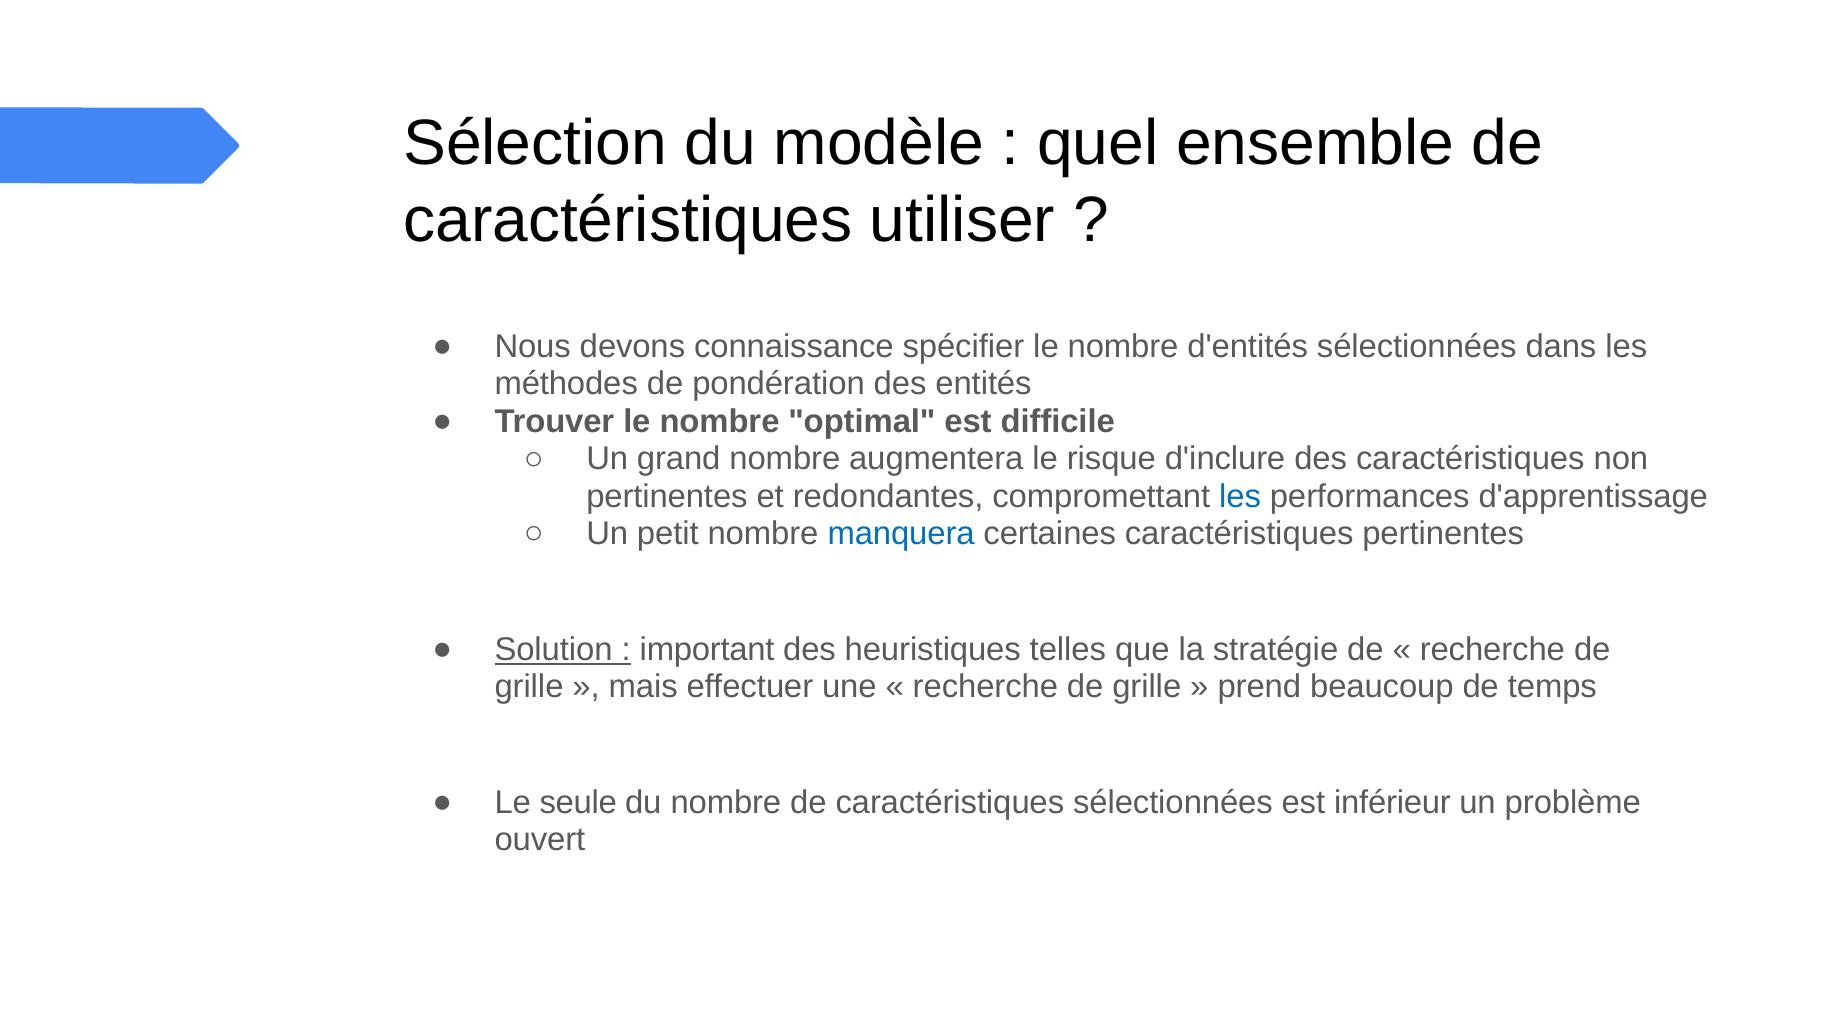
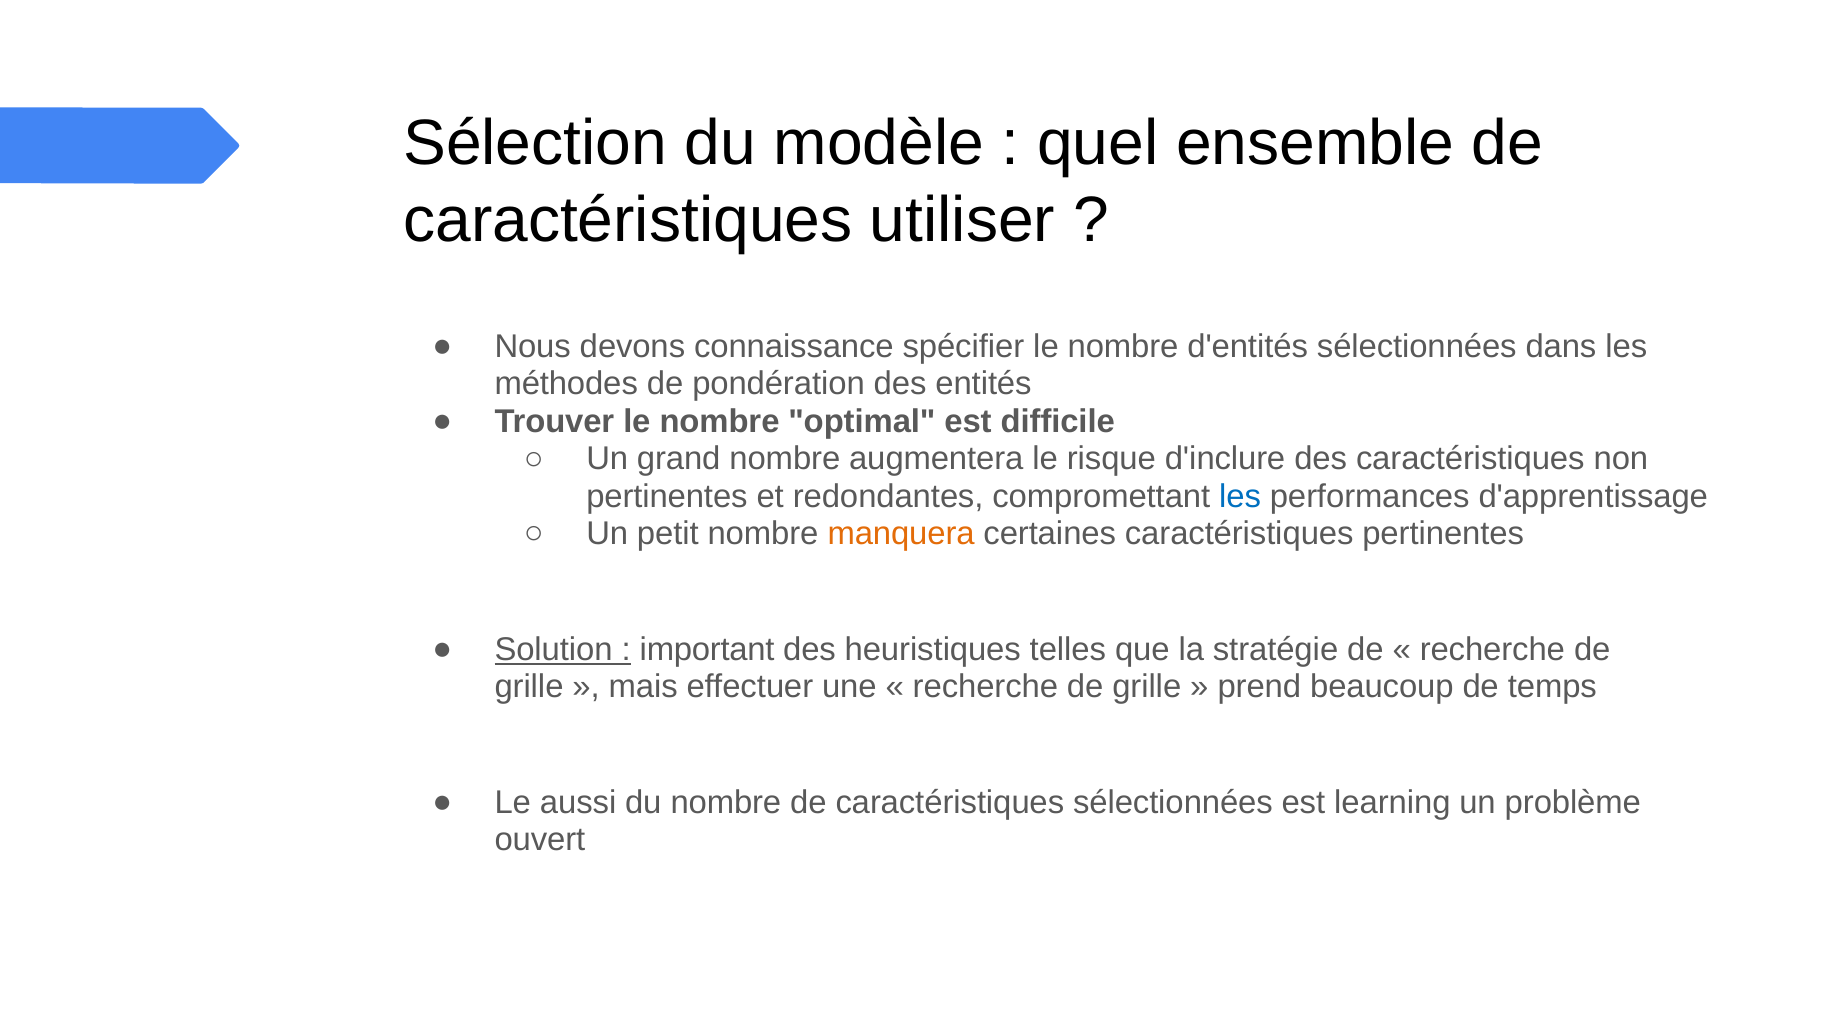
manquera colour: blue -> orange (901, 534)
seule: seule -> aussi (578, 803)
inférieur: inférieur -> learning (1392, 803)
